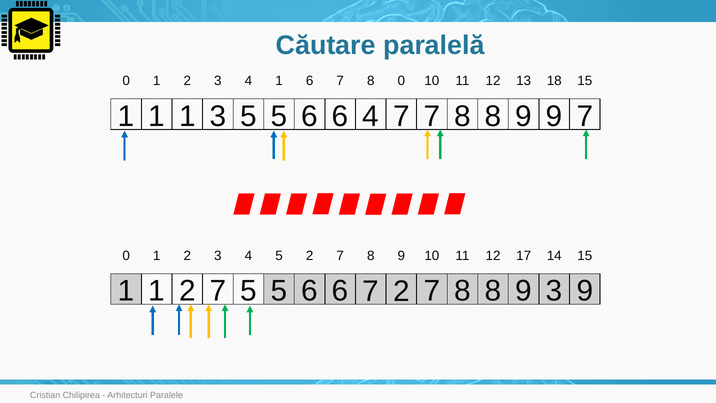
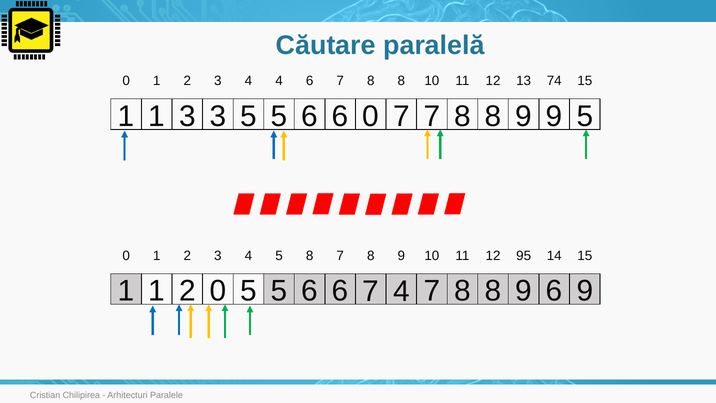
4 1: 1 -> 4 (279, 81)
6 7 8 0: 0 -> 8 (401, 81)
18: 18 -> 74 (554, 81)
1 1 1: 1 -> 3 (187, 116)
6 4: 4 -> 0 (371, 116)
9 7: 7 -> 5 (585, 116)
5 2: 2 -> 8 (310, 256)
17: 17 -> 95 (524, 256)
1 2 7: 7 -> 0 (218, 291)
7 2: 2 -> 4 (401, 291)
9 3: 3 -> 6 (554, 291)
